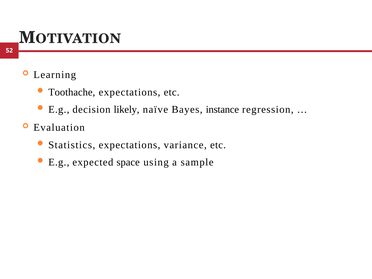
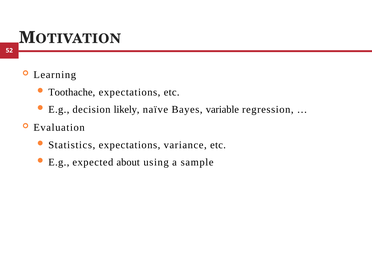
instance: instance -> variable (222, 109)
space: space -> about (128, 162)
